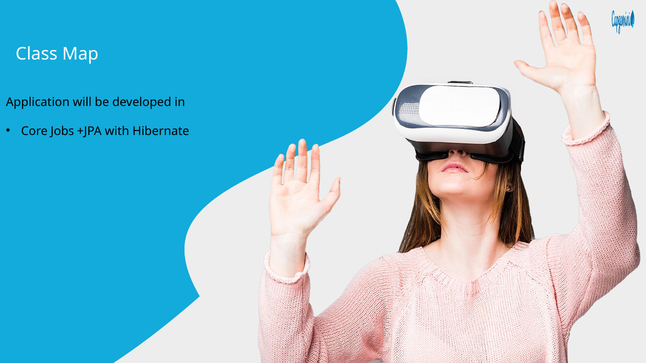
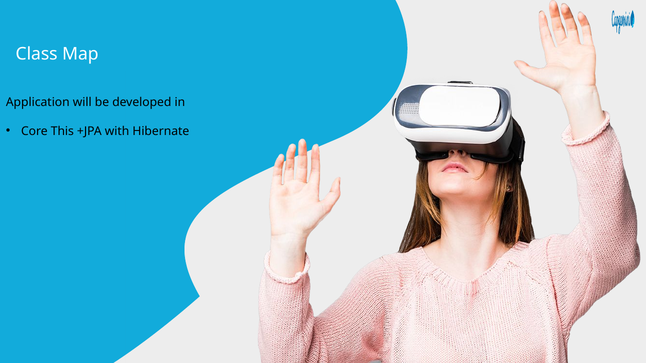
Jobs: Jobs -> This (62, 131)
